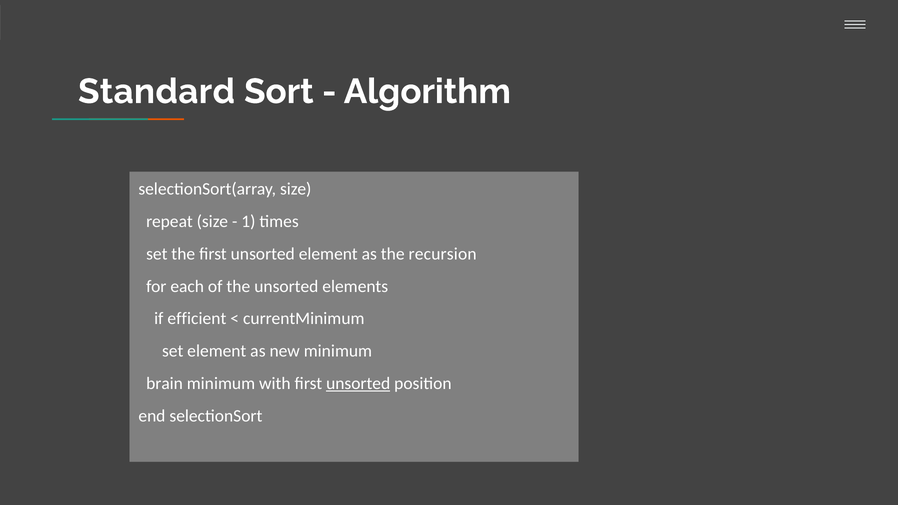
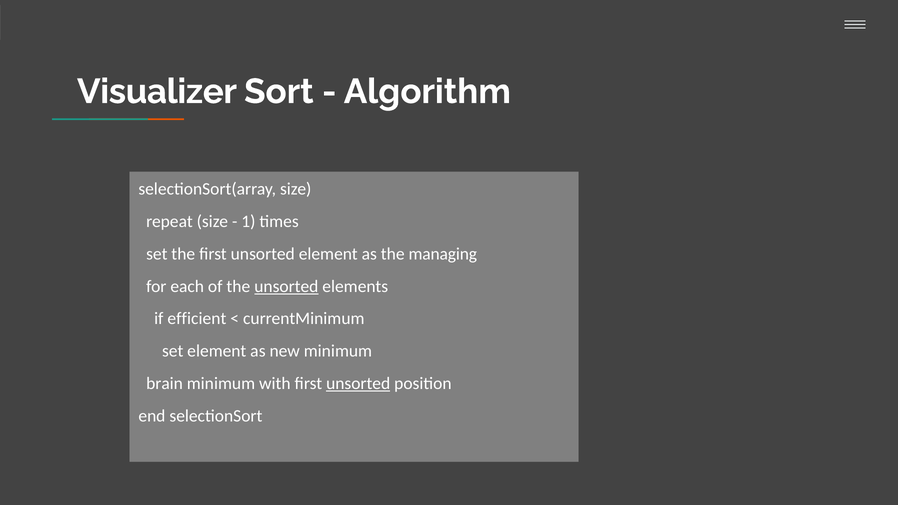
Standard: Standard -> Visualizer (157, 92)
recursion: recursion -> managing (443, 254)
unsorted underline: none -> present (286, 286)
